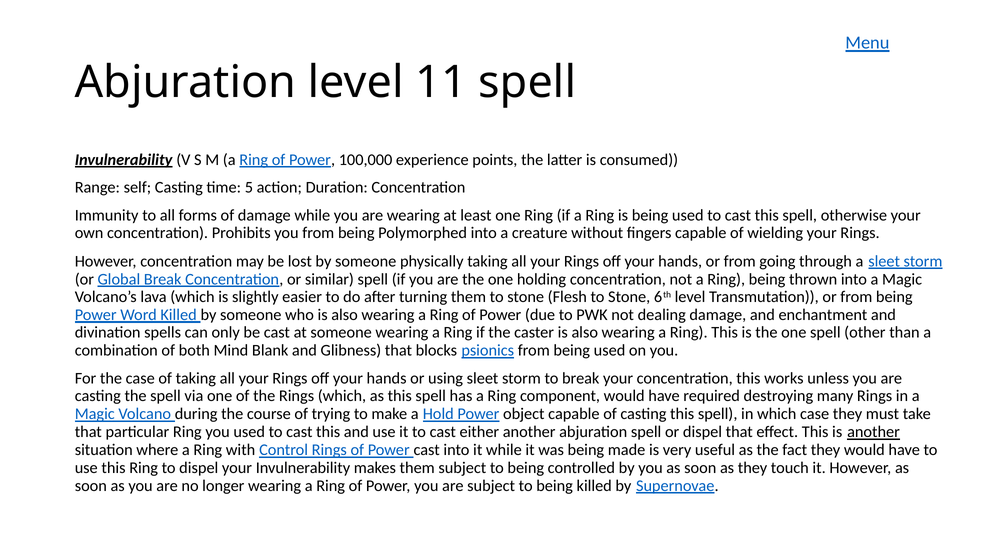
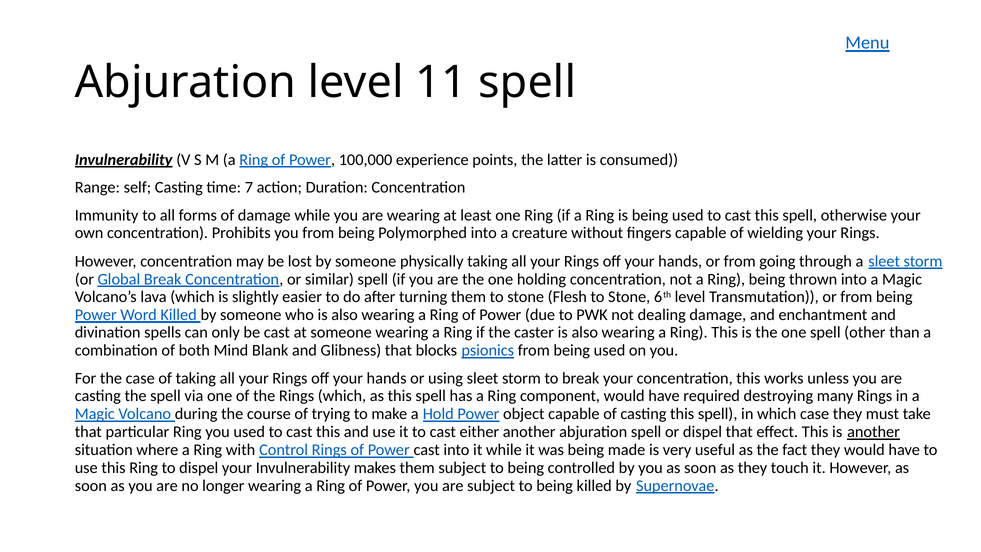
5: 5 -> 7 (249, 187)
